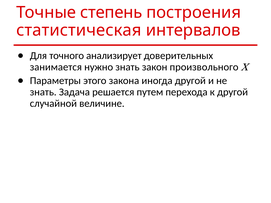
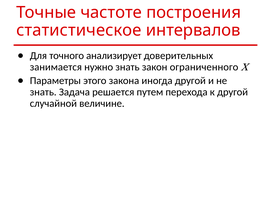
степень: степень -> частоте (111, 12)
статистическая: статистическая -> статистическое (79, 30)
произвольного: произвольного -> ограниченного (204, 67)
